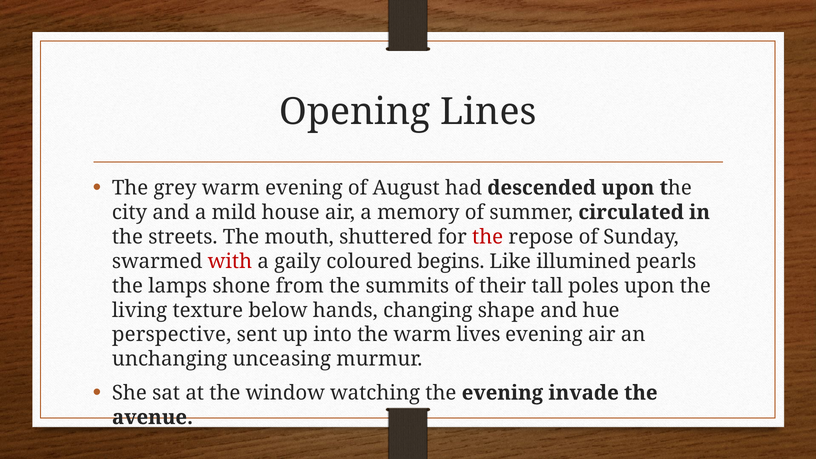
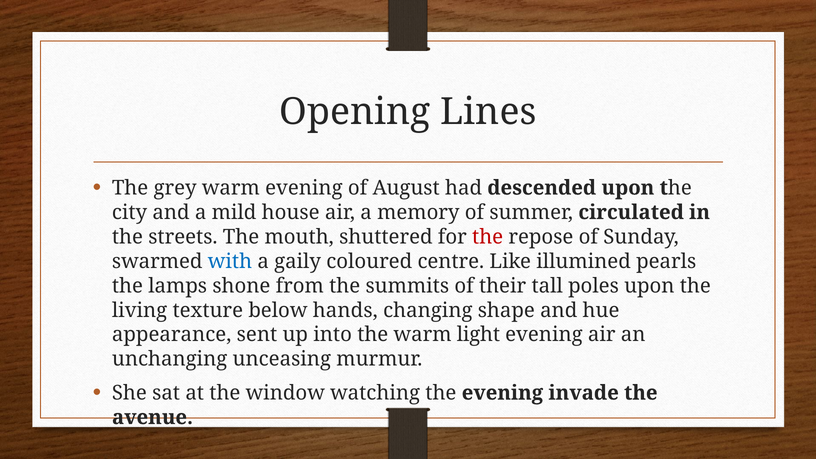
with colour: red -> blue (230, 261)
begins: begins -> centre (451, 261)
perspective: perspective -> appearance (172, 335)
lives: lives -> light (478, 335)
